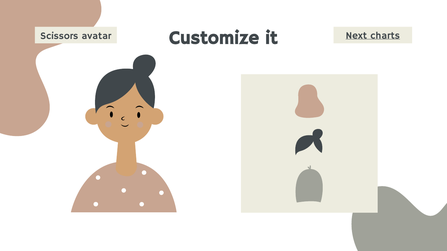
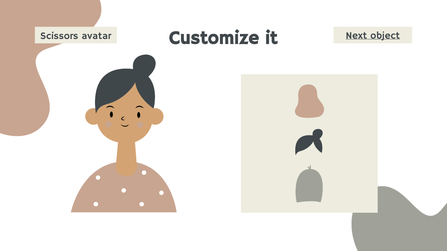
charts: charts -> object (385, 36)
